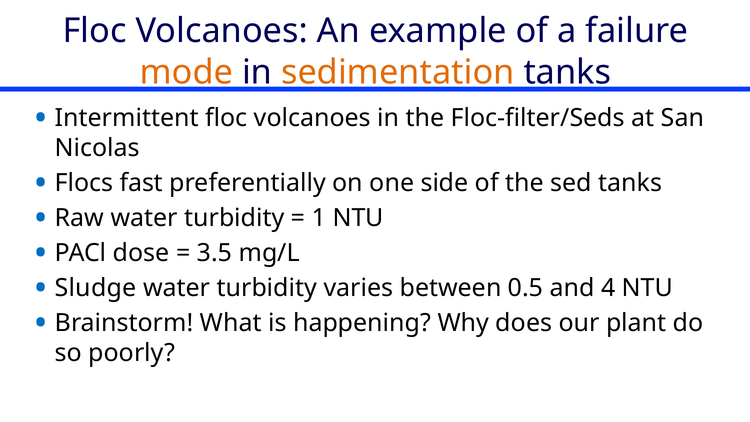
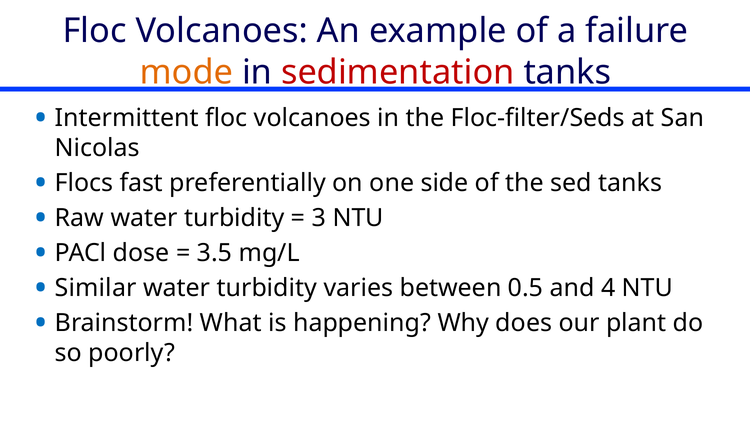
sedimentation colour: orange -> red (398, 72)
1: 1 -> 3 (319, 218)
Sludge: Sludge -> Similar (96, 288)
